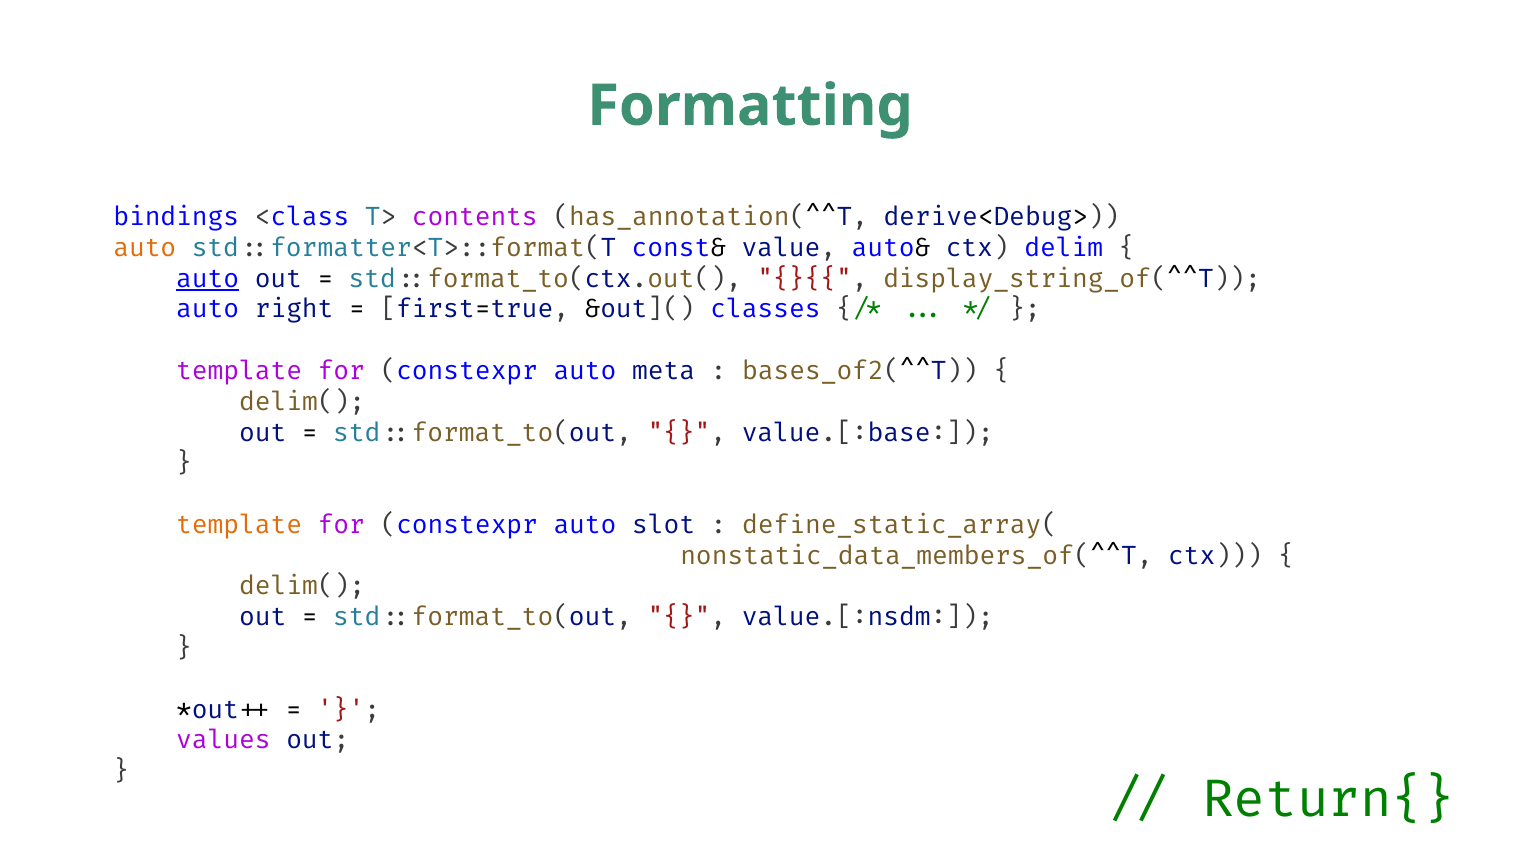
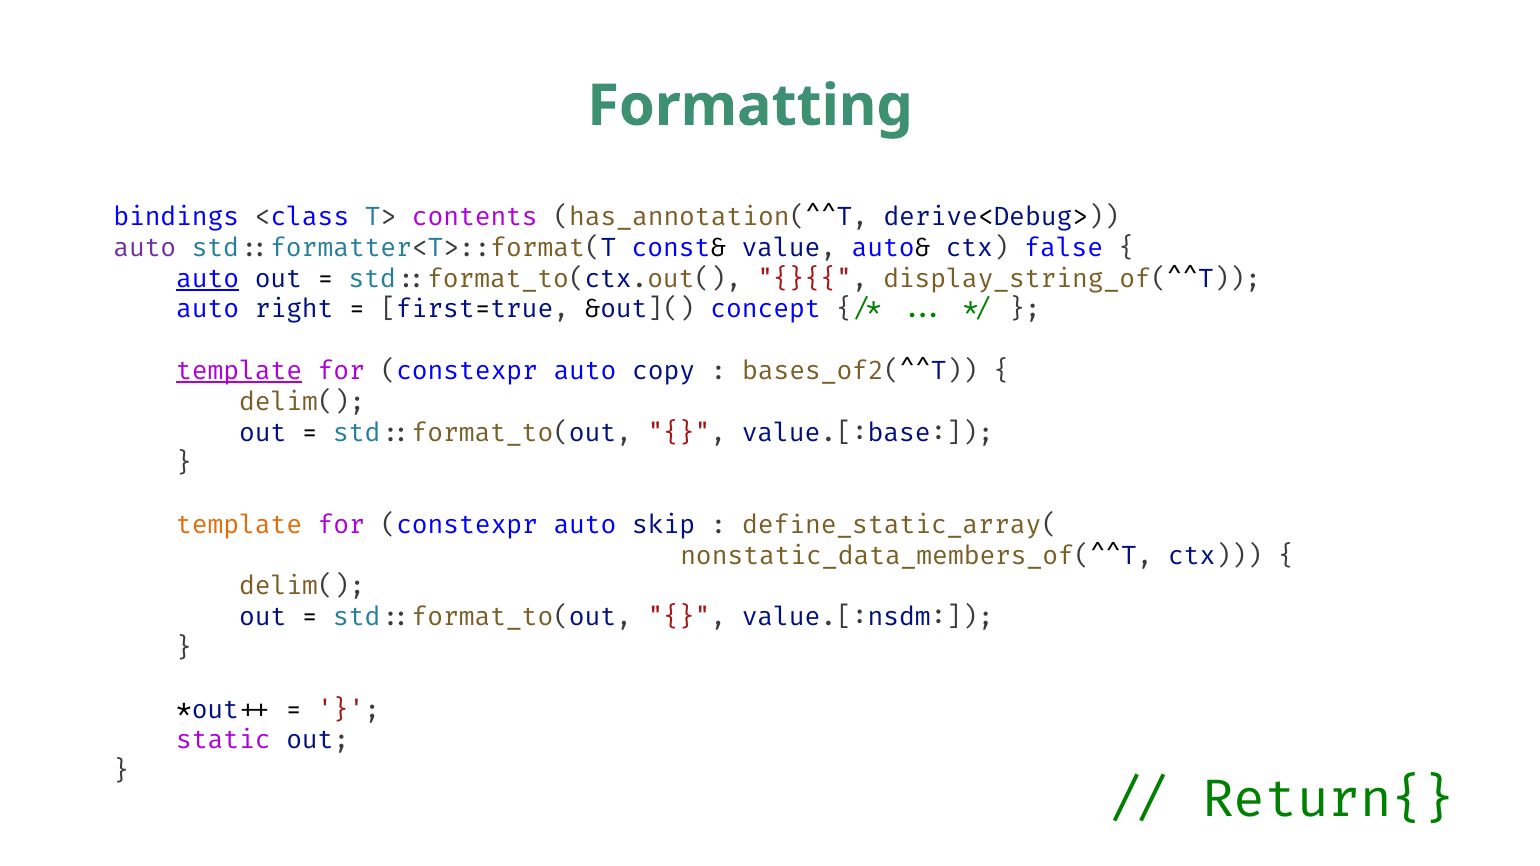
auto colour: orange -> purple (145, 248)
delim: delim -> false (1064, 248)
classes: classes -> concept (765, 310)
template underline: none -> present (239, 371)
meta: meta -> copy (664, 371)
slot: slot -> skip (664, 525)
values: values -> static (223, 741)
